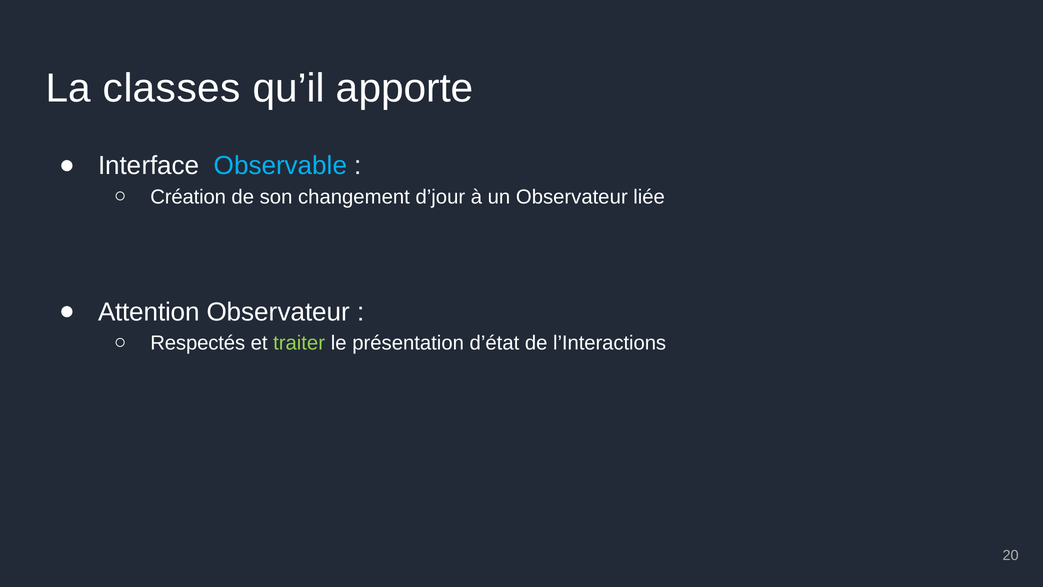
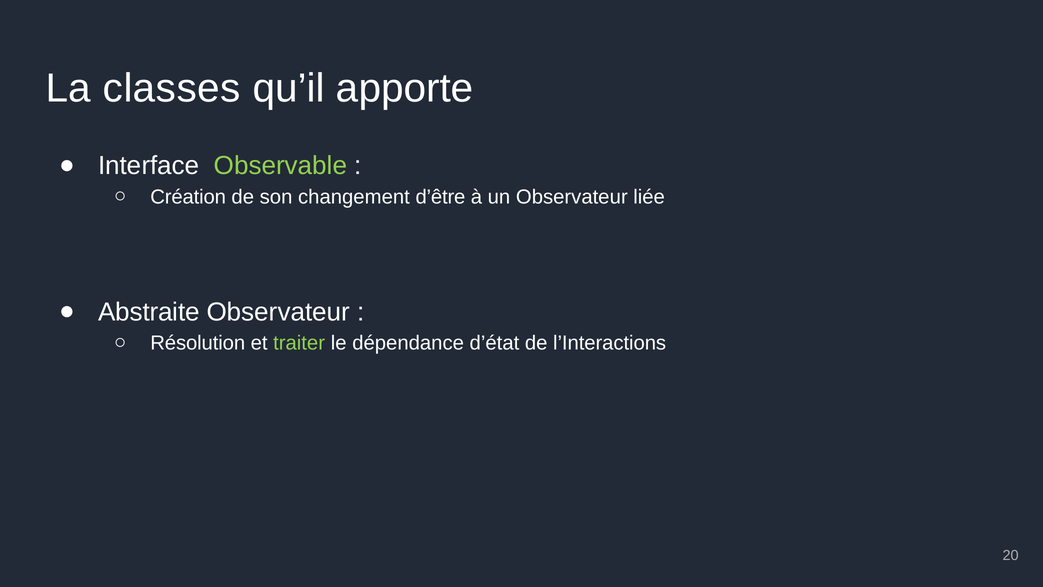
Observable colour: light blue -> light green (280, 166)
d’jour: d’jour -> d’être (440, 197)
Attention: Attention -> Abstraite (149, 312)
Respectés: Respectés -> Résolution (198, 343)
présentation: présentation -> dépendance (408, 343)
